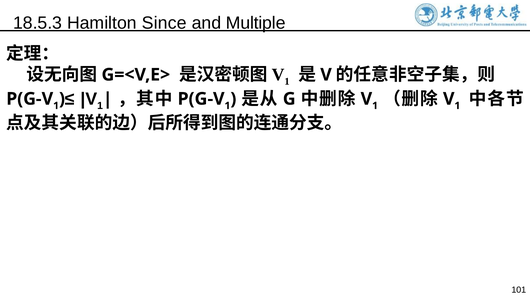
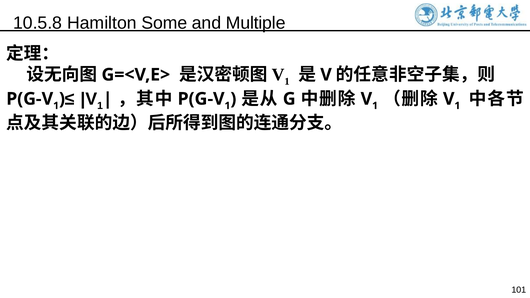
18.5.3: 18.5.3 -> 10.5.8 (38, 23)
Since: Since -> Some (164, 23)
